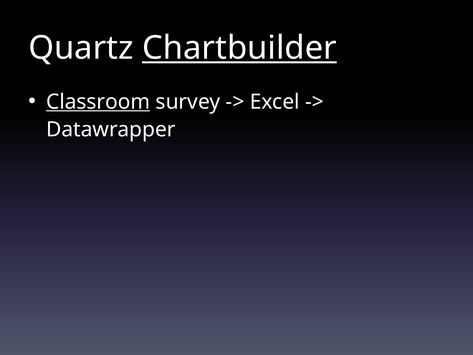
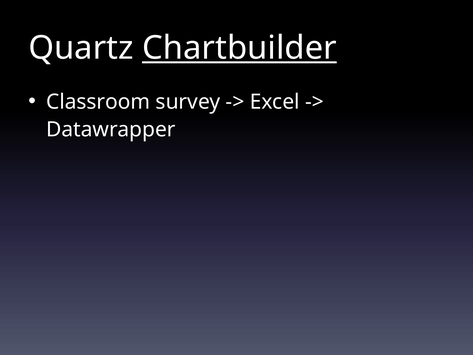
Classroom underline: present -> none (98, 102)
